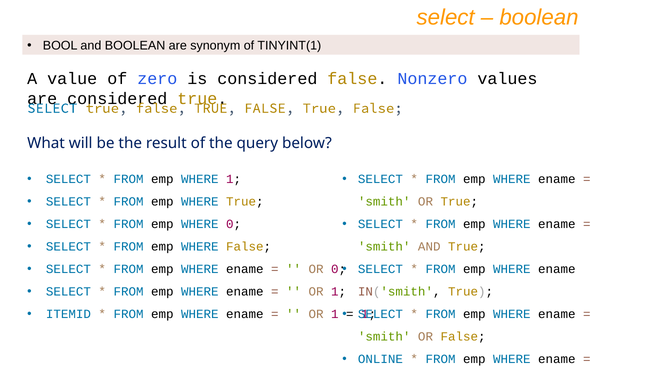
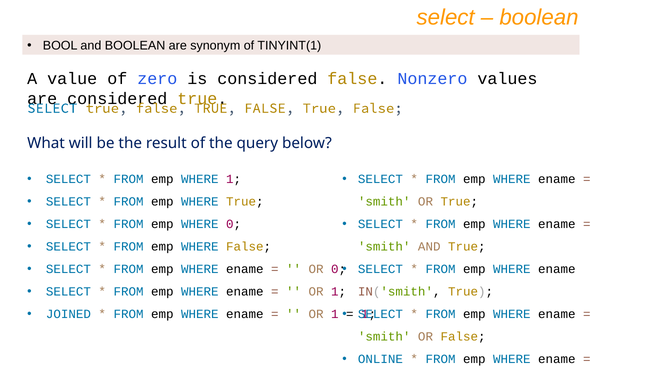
ITEMID: ITEMID -> JOINED (68, 314)
